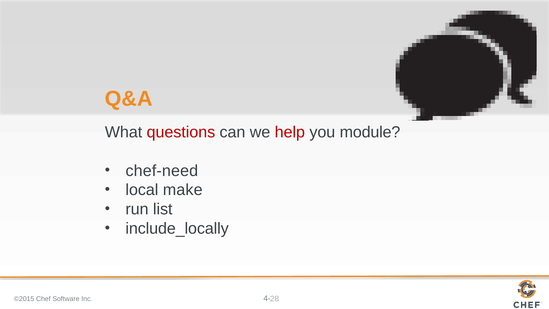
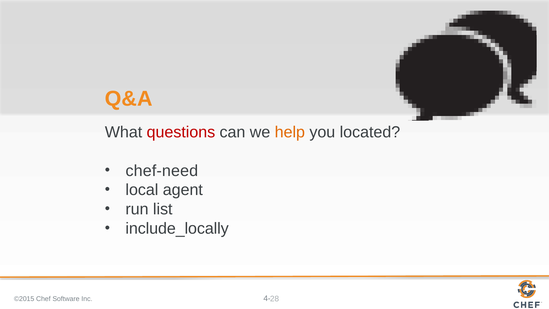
help colour: red -> orange (290, 132)
module: module -> located (370, 132)
make: make -> agent (183, 190)
